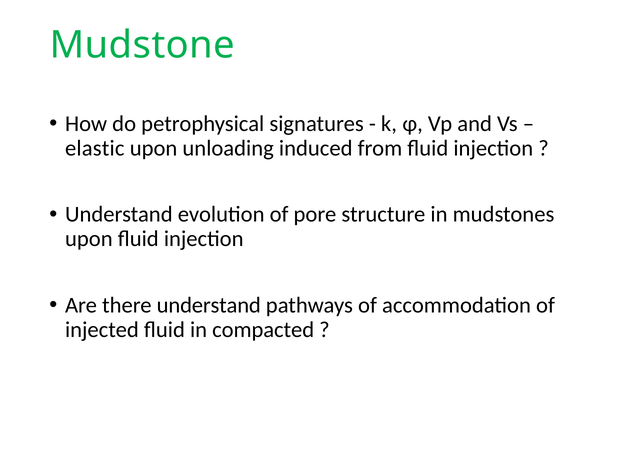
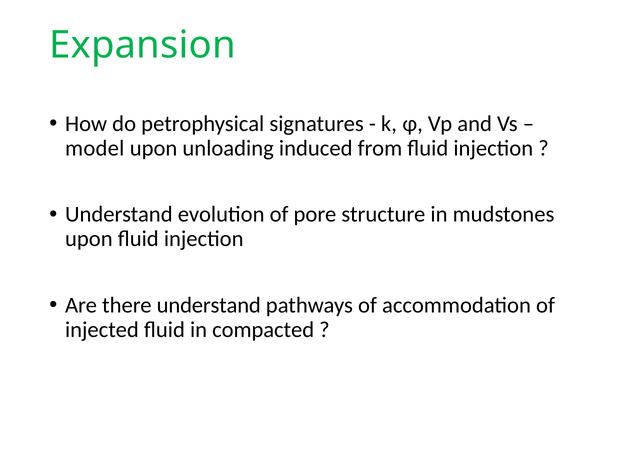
Mudstone: Mudstone -> Expansion (143, 45)
elastic: elastic -> model (95, 148)
